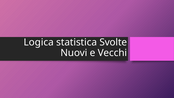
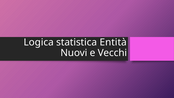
Svolte: Svolte -> Entità (113, 42)
